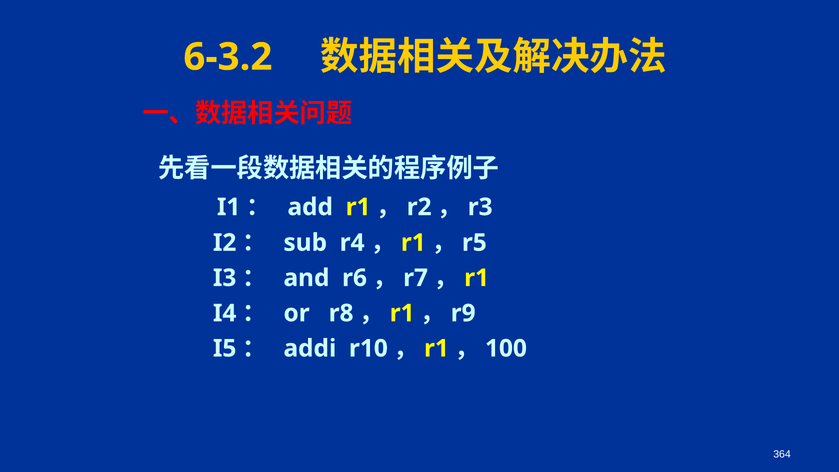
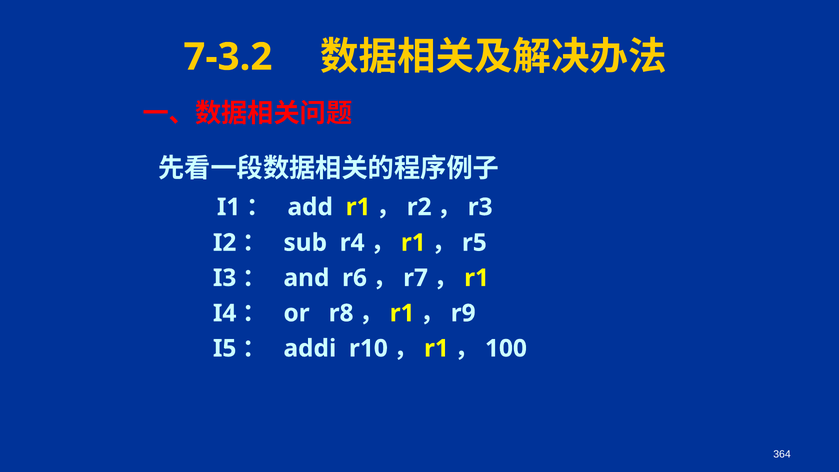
6-3.2: 6-3.2 -> 7-3.2 (228, 57)
